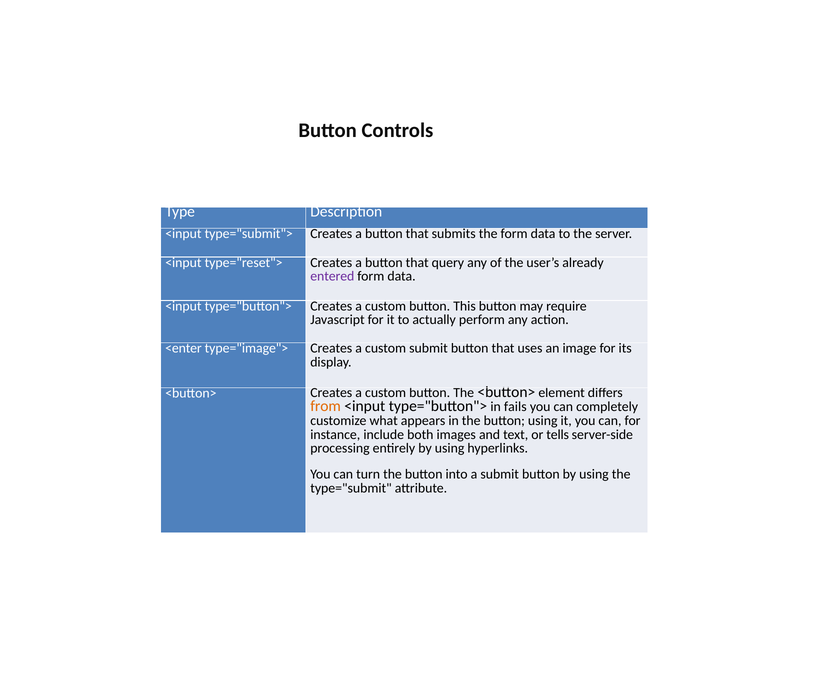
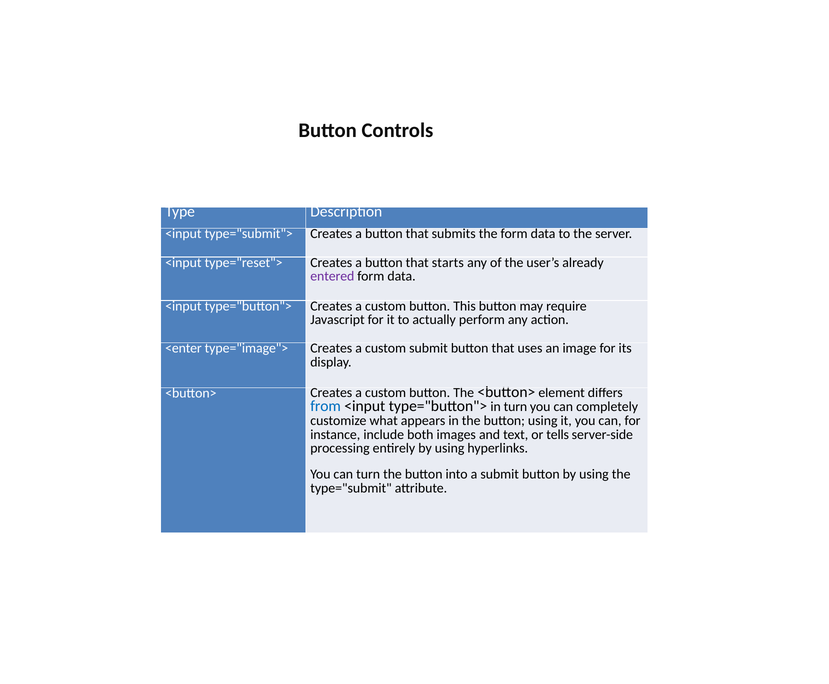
query: query -> starts (448, 263)
from colour: orange -> blue (326, 406)
in fails: fails -> turn (515, 407)
